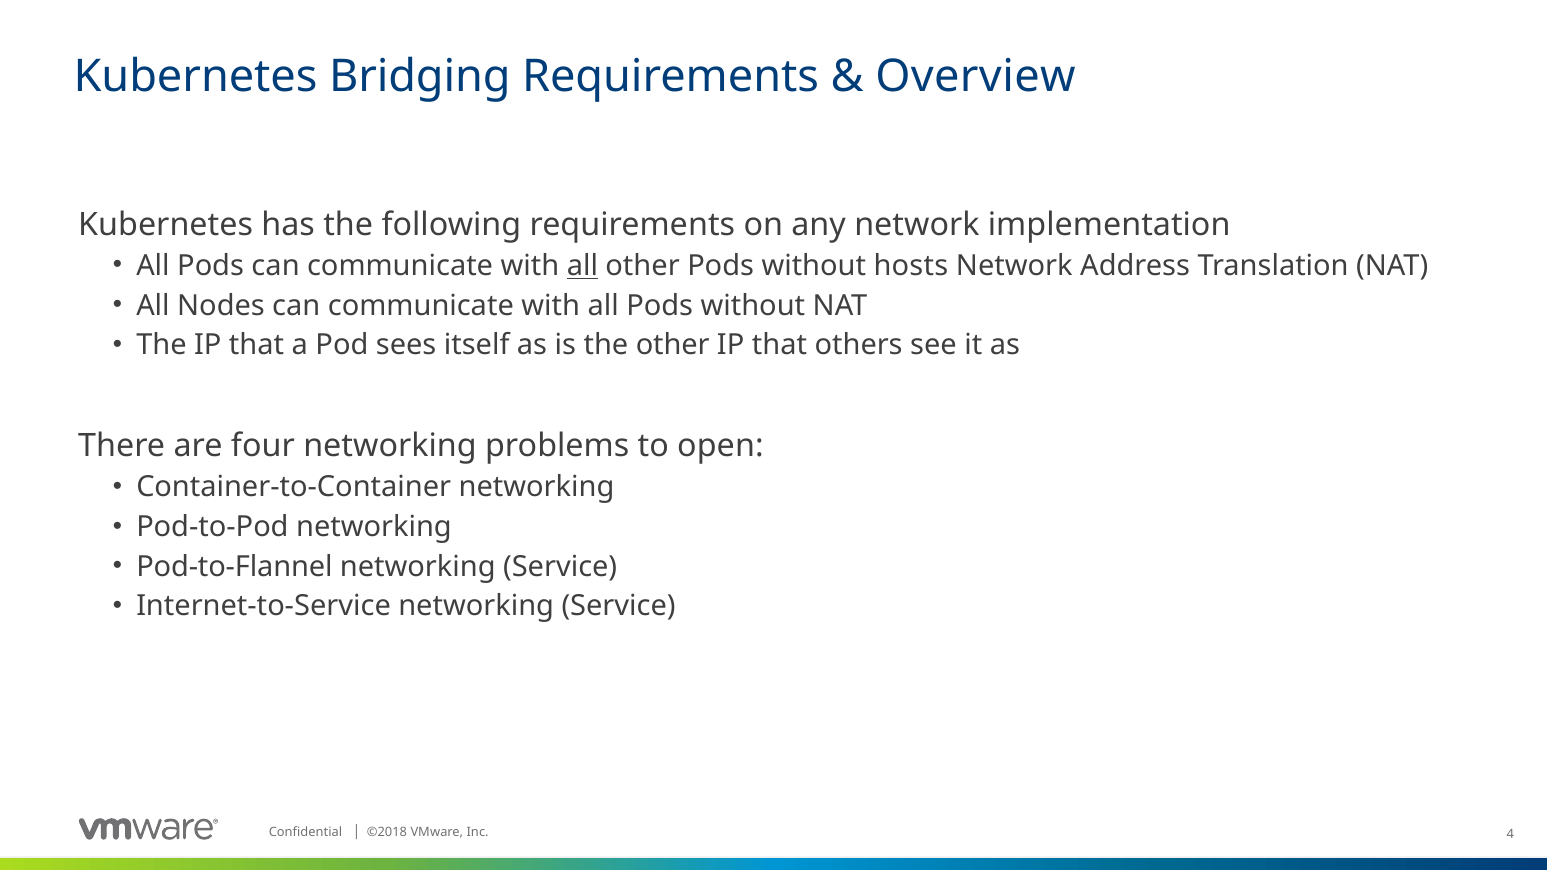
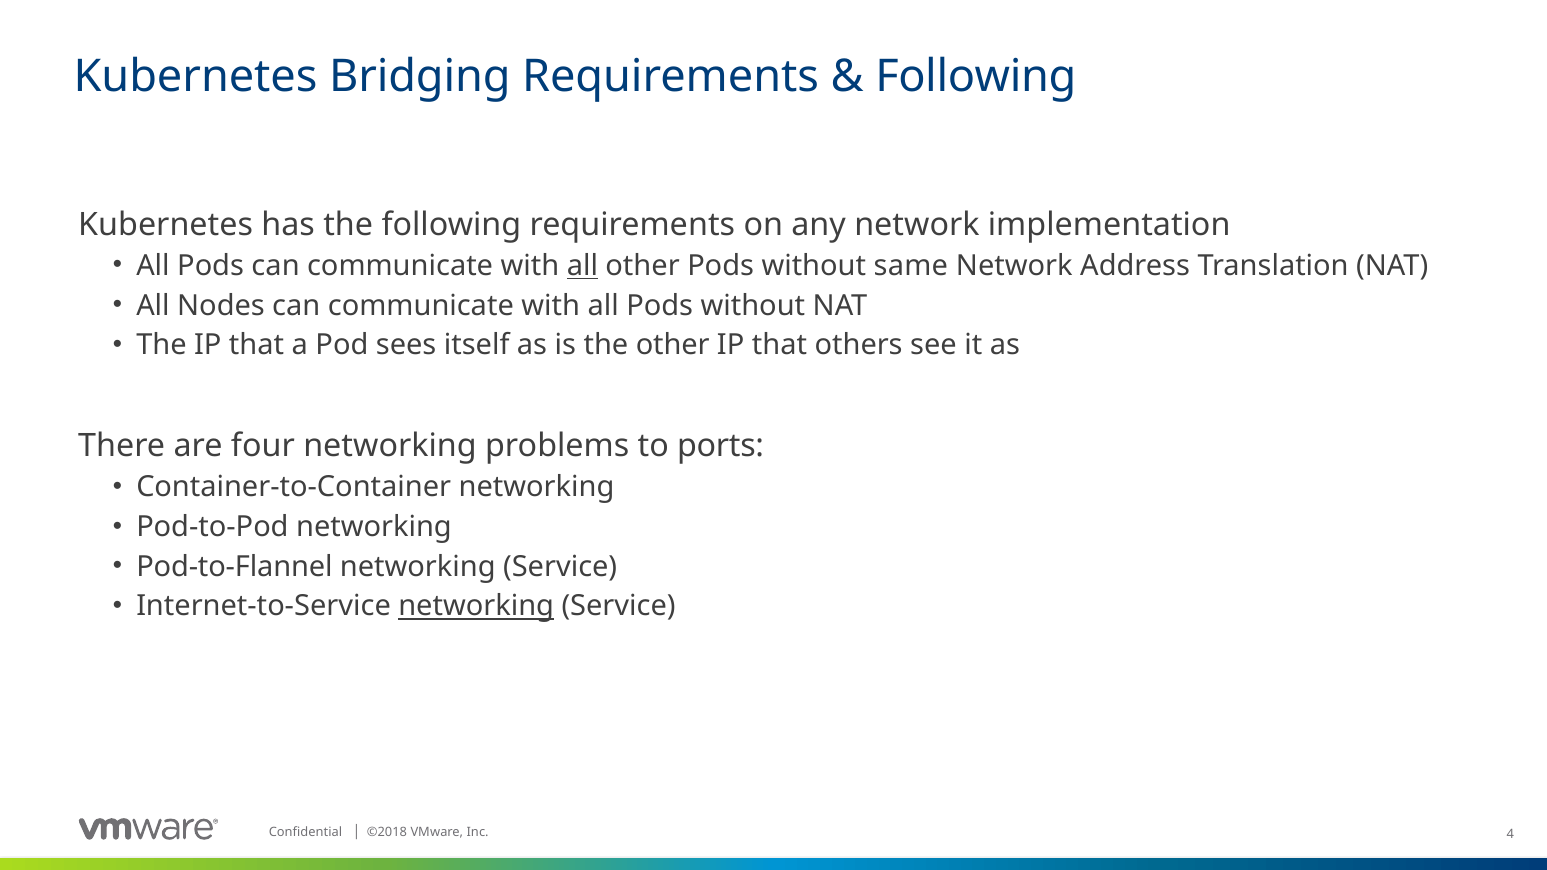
Overview: Overview -> Following (976, 76)
hosts: hosts -> same (911, 266)
open: open -> ports (721, 446)
networking underline: none -> present (476, 606)
